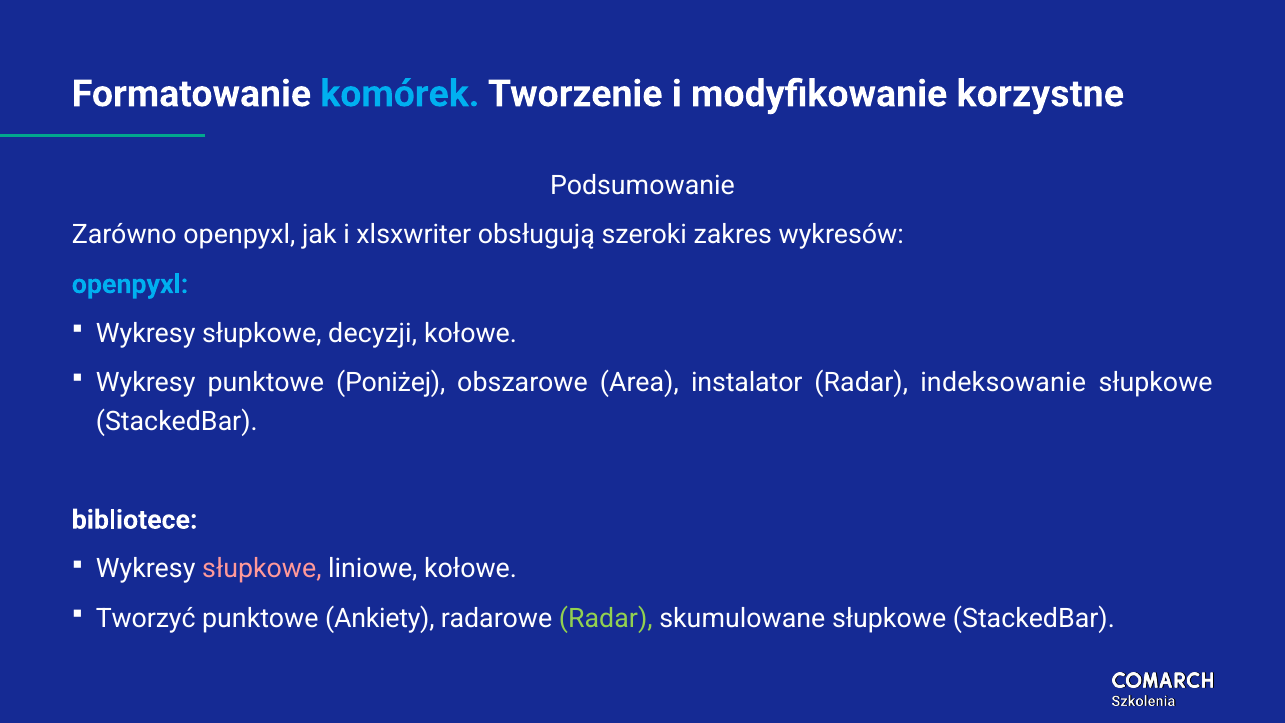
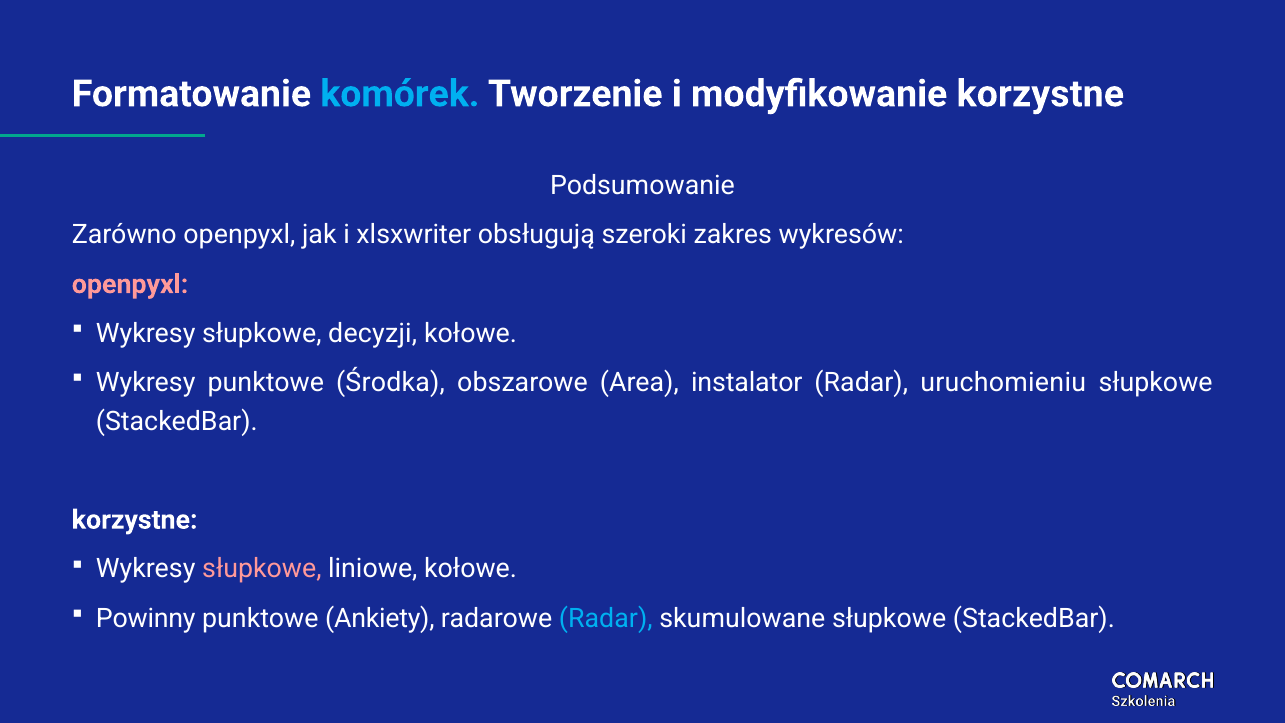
openpyxl colour: light blue -> pink (130, 284)
Poniżej: Poniżej -> Środka (391, 383)
indeksowanie: indeksowanie -> uruchomieniu (1003, 383)
bibliotece: bibliotece -> korzystne (135, 520)
Tworzyć: Tworzyć -> Powinny (146, 618)
Radar colour: light green -> light blue (606, 618)
